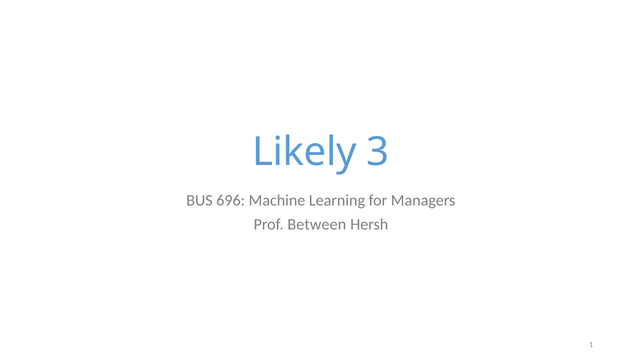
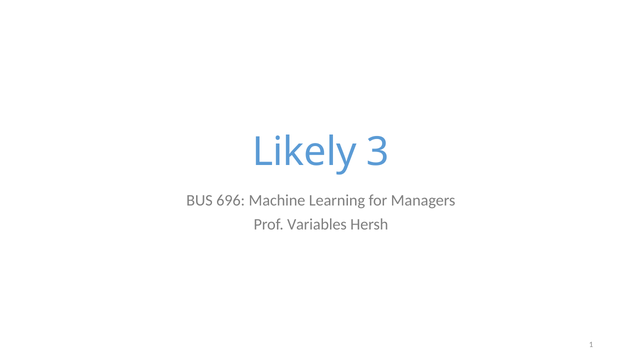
Between: Between -> Variables (317, 225)
